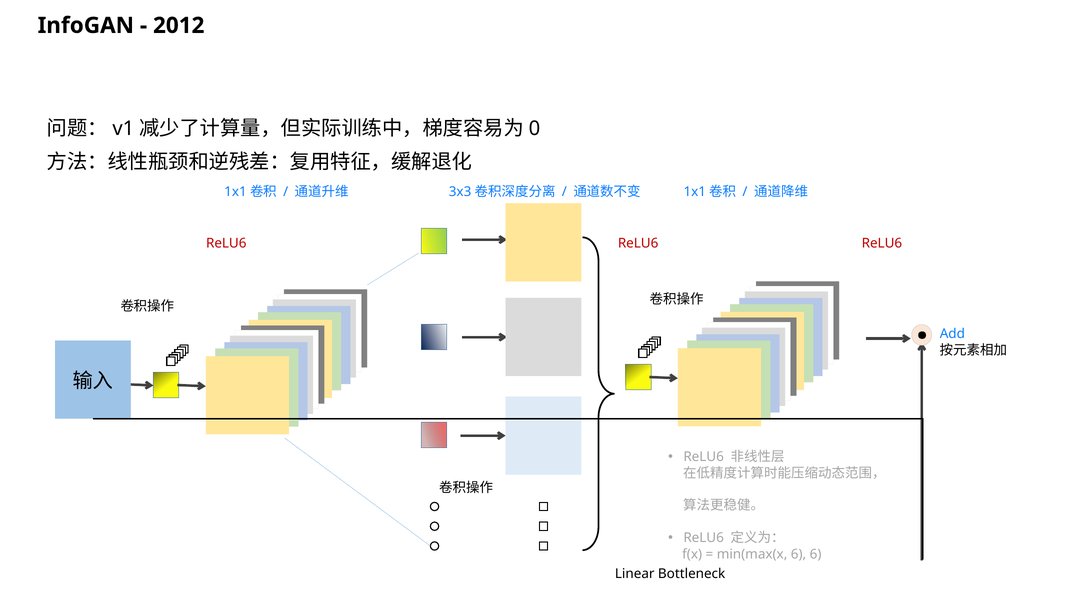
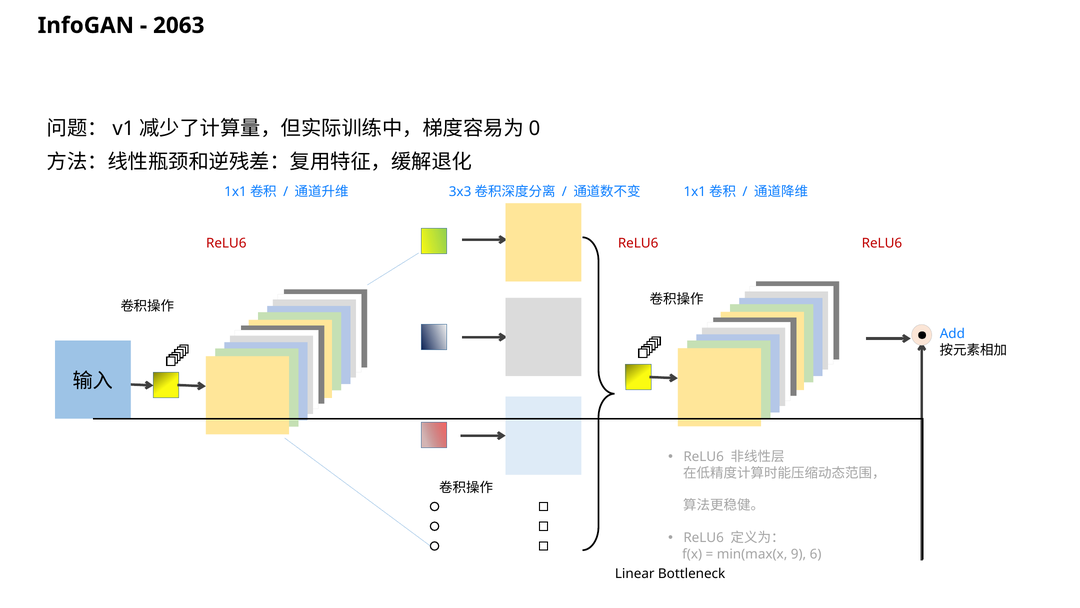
2012: 2012 -> 2063 (179, 25)
min(max(x 6: 6 -> 9 (798, 554)
